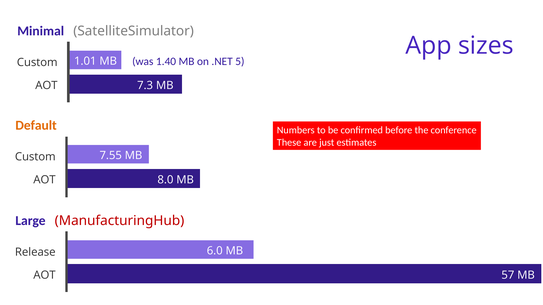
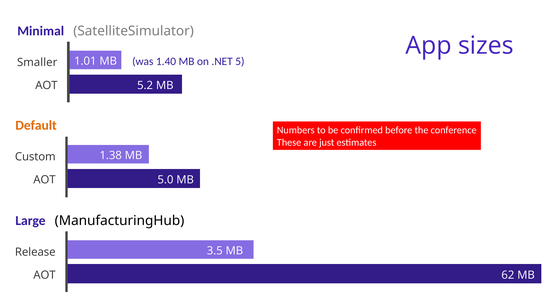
Custom: Custom -> Smaller (37, 63)
7.3: 7.3 -> 5.2 (145, 86)
7.55: 7.55 -> 1.38 (111, 156)
8.0: 8.0 -> 5.0 (165, 180)
ManufacturingHub colour: red -> black (119, 221)
6.0: 6.0 -> 3.5 (215, 251)
57: 57 -> 62 (508, 275)
